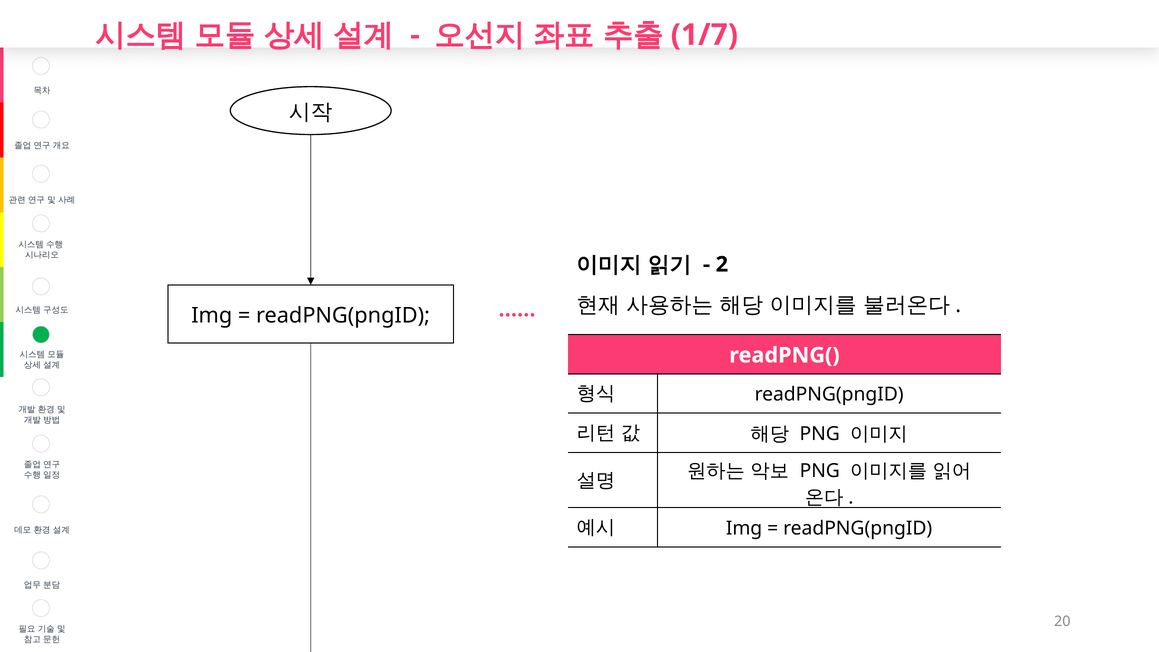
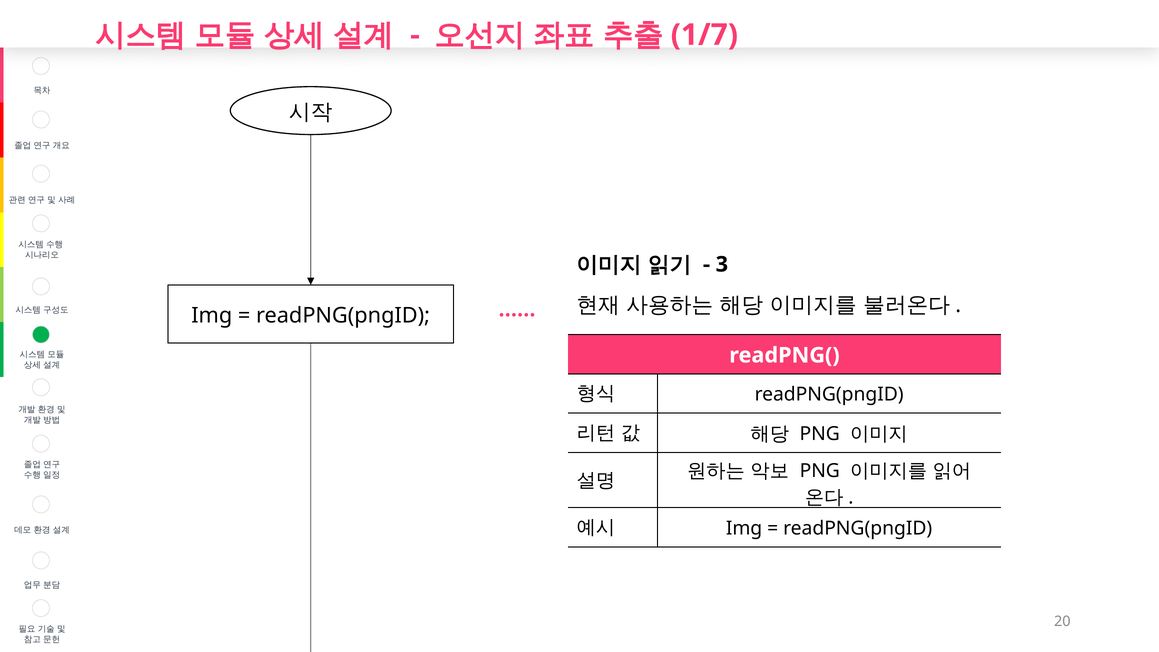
2: 2 -> 3 (722, 264)
